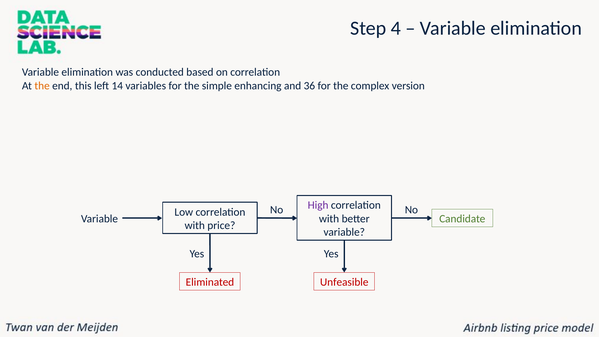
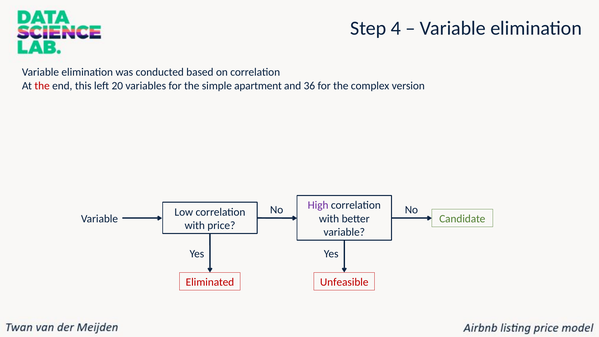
the colour: orange -> red (42, 86)
14: 14 -> 20 (117, 86)
enhancing: enhancing -> apartment (258, 86)
